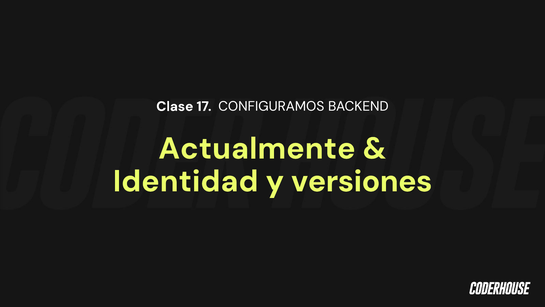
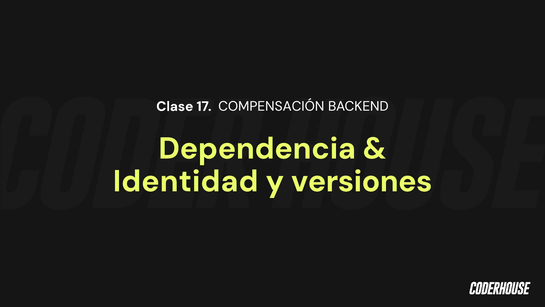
CONFIGURAMOS: CONFIGURAMOS -> COMPENSACIÓN (271, 106)
Actualmente: Actualmente -> Dependencia (257, 148)
